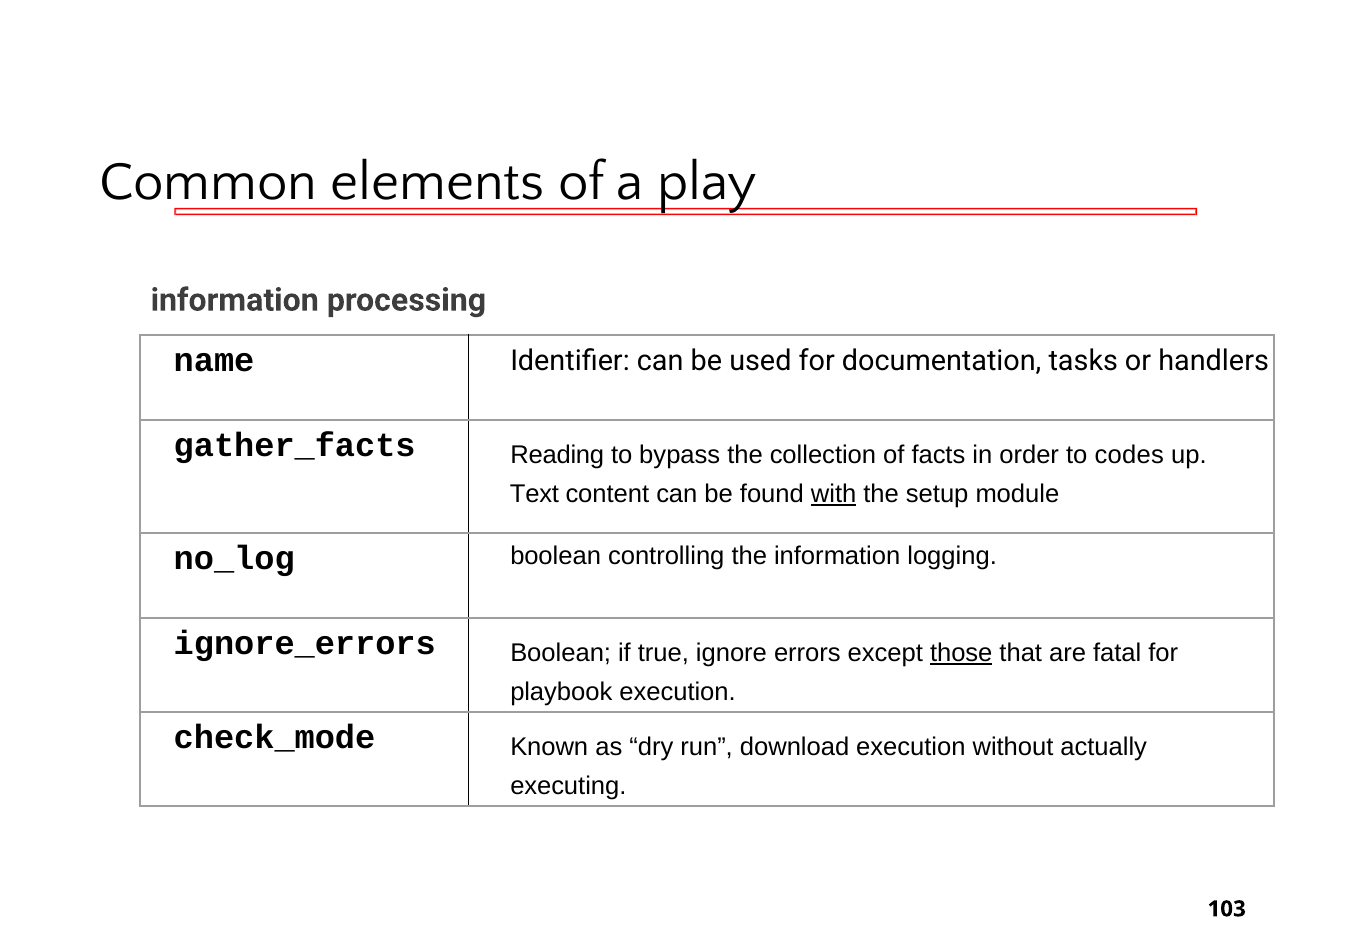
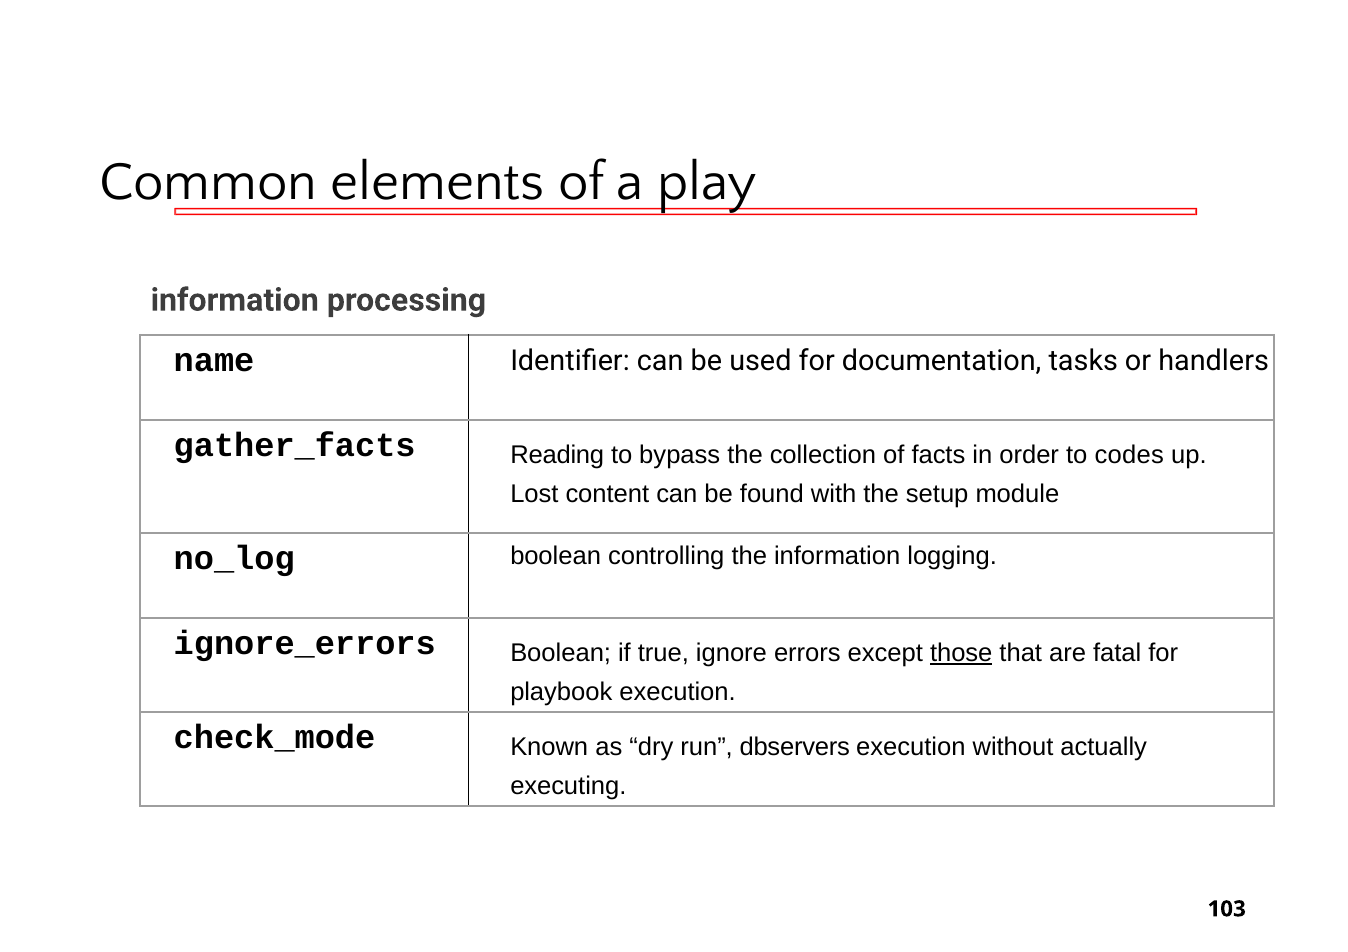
Text: Text -> Lost (534, 494)
with underline: present -> none (834, 494)
download: download -> dbservers (795, 747)
